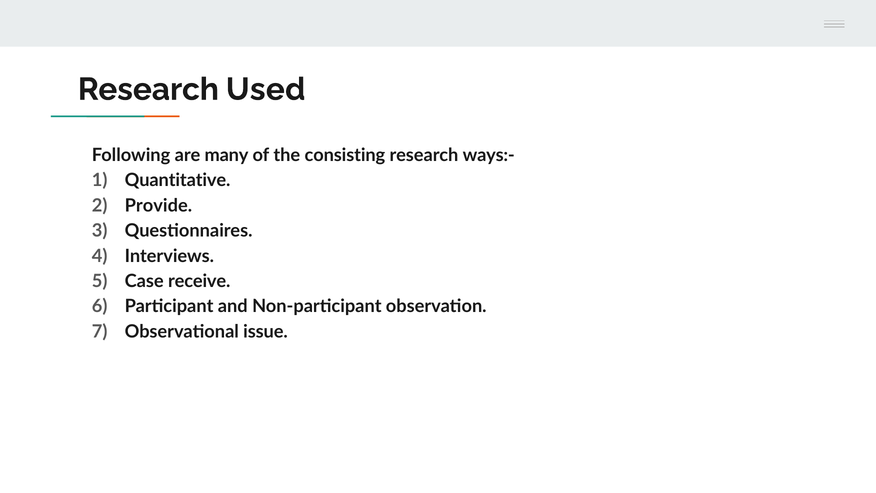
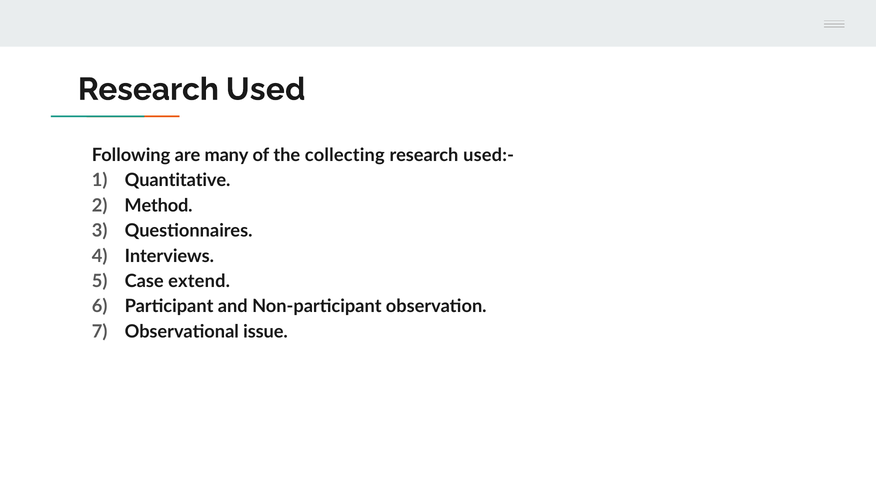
consisting: consisting -> collecting (345, 155)
ways:-: ways:- -> used:- (489, 155)
Provide: Provide -> Method (159, 206)
receive: receive -> extend (199, 281)
